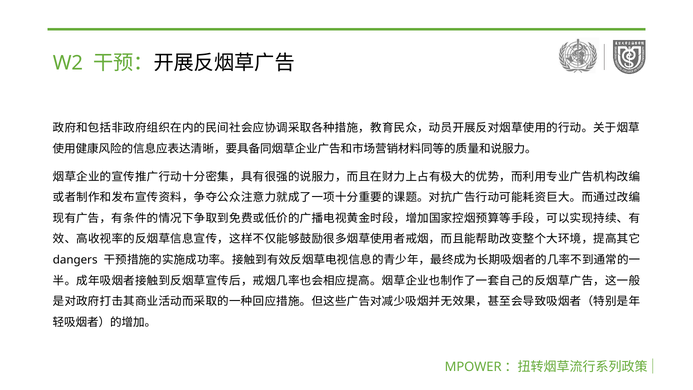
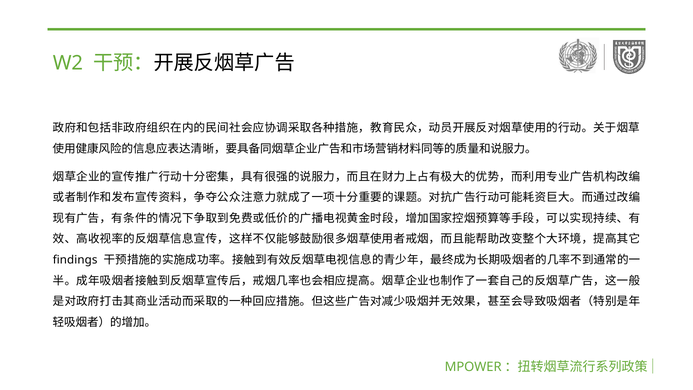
dangers: dangers -> ﬁndings (75, 260)
